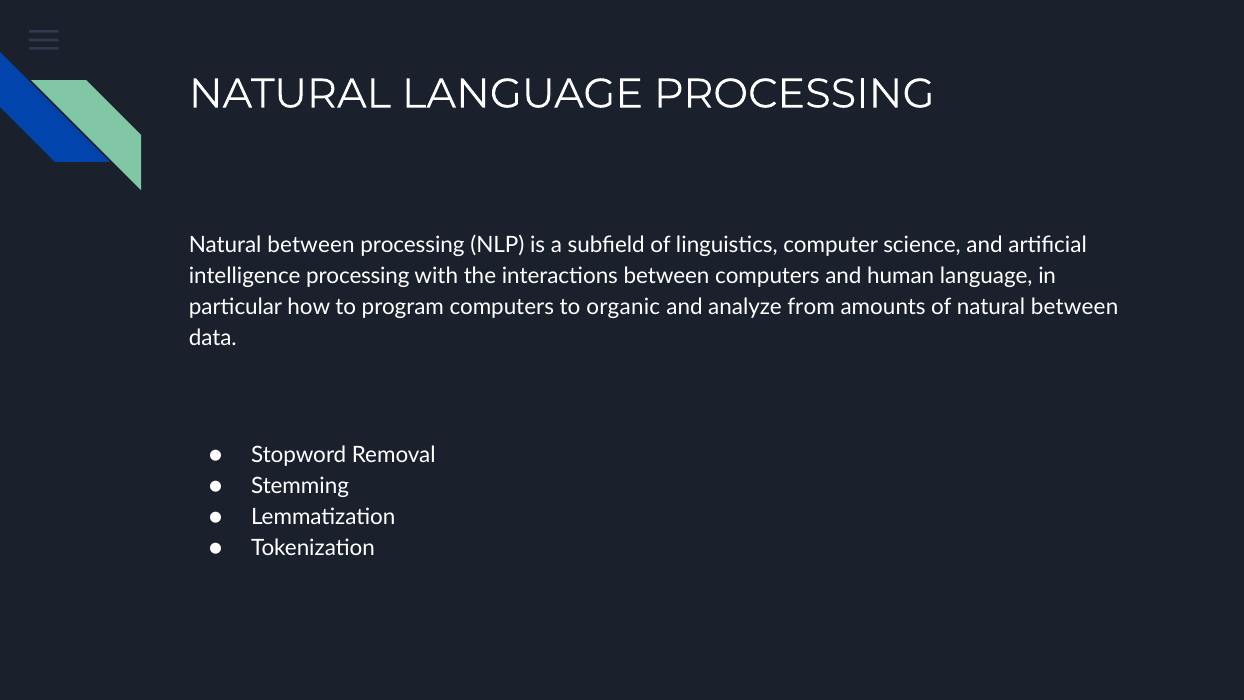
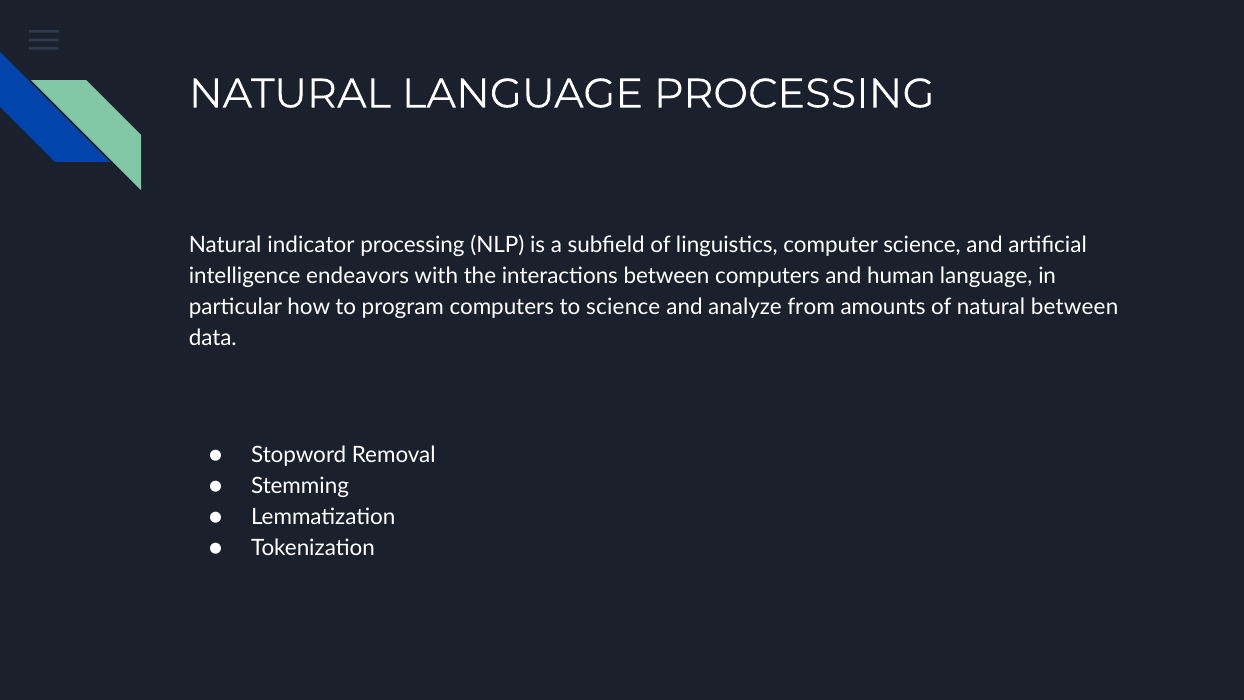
between: between -> indicator (311, 245)
intelligence processing: processing -> endeavors (358, 276)
to organic: organic -> science (623, 307)
